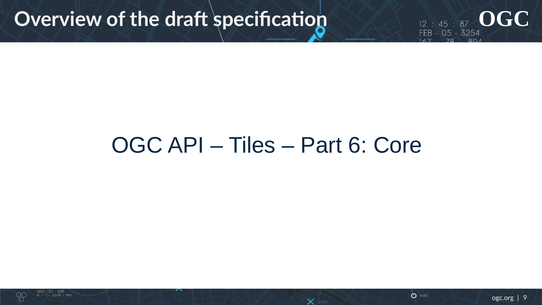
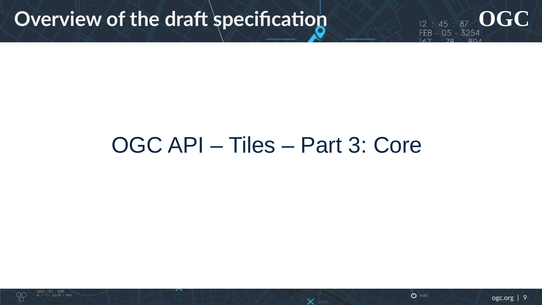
6: 6 -> 3 (358, 145)
